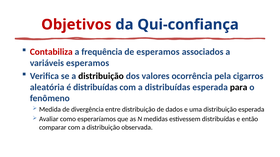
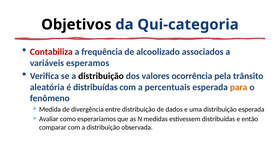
Objetivos colour: red -> black (76, 25)
Qui-confiança: Qui-confiança -> Qui-categoria (188, 25)
de esperamos: esperamos -> alcoolizado (158, 52)
cigarros: cigarros -> trânsito (248, 76)
a distribuídas: distribuídas -> percentuais (168, 87)
para colour: black -> orange (239, 87)
